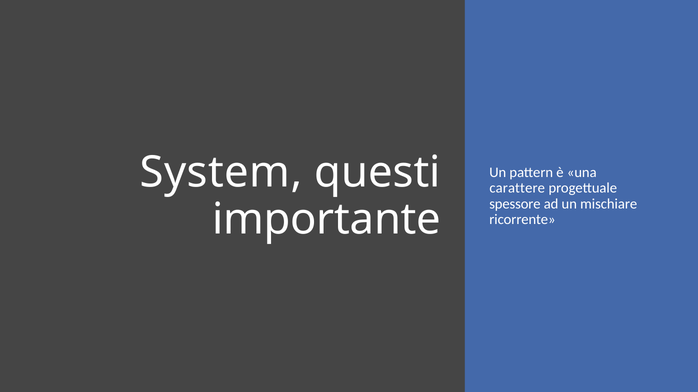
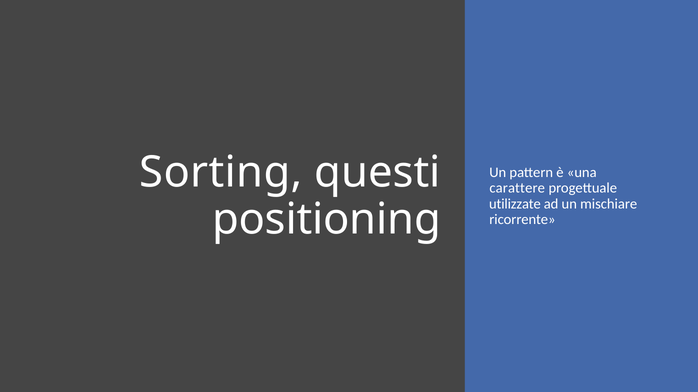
System: System -> Sorting (221, 172)
spessore: spessore -> utilizzate (515, 204)
importante: importante -> positioning (326, 220)
